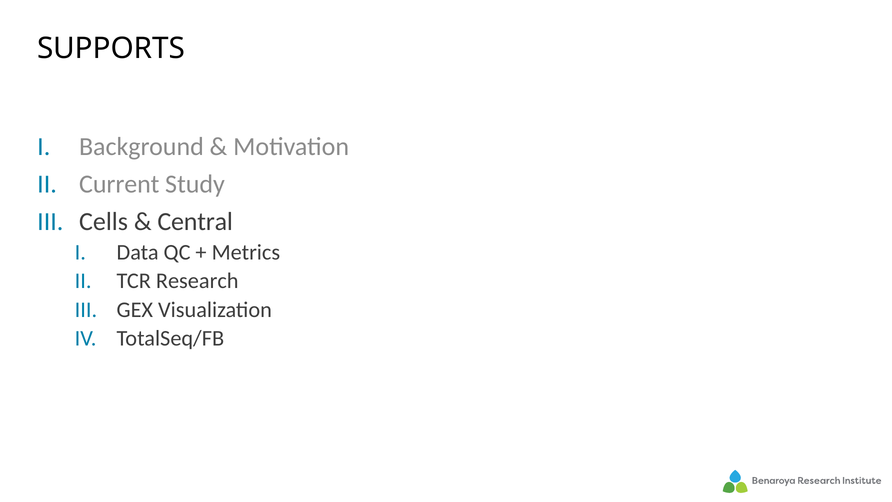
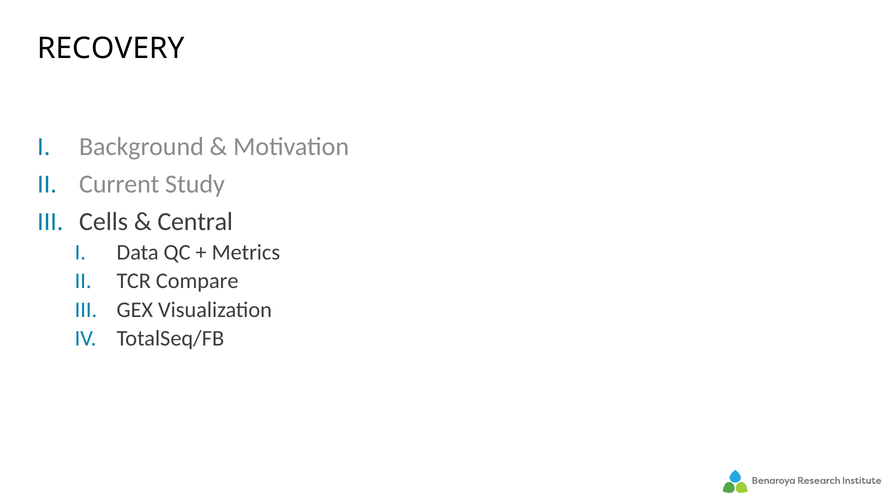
SUPPORTS: SUPPORTS -> RECOVERY (111, 48)
Research: Research -> Compare (197, 281)
